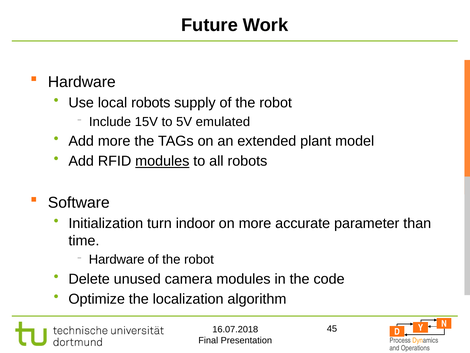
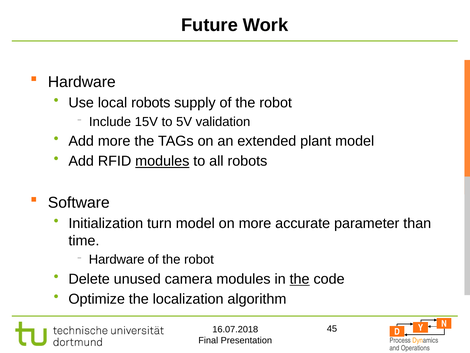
emulated: emulated -> validation (223, 122)
turn indoor: indoor -> model (195, 223)
the underline: none -> present (300, 279)
